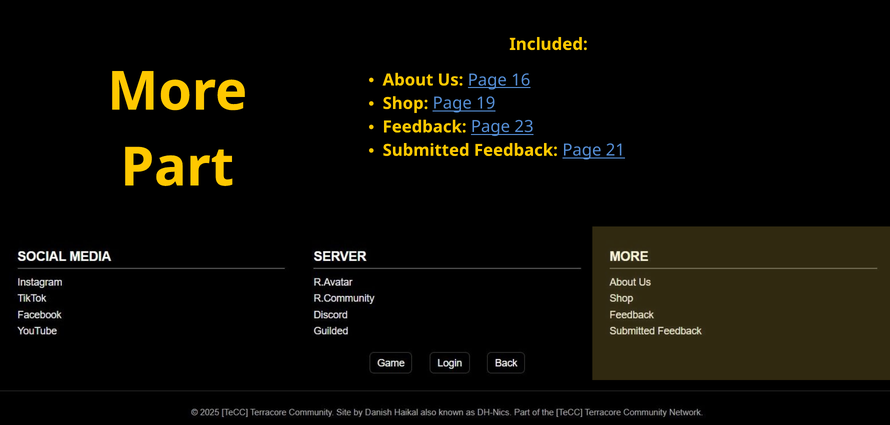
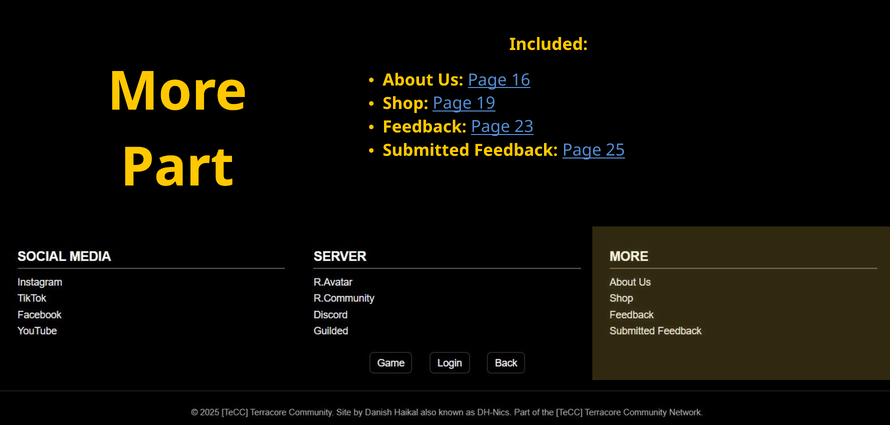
21: 21 -> 25 (615, 150)
